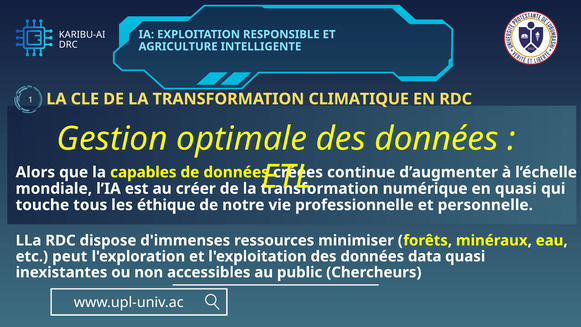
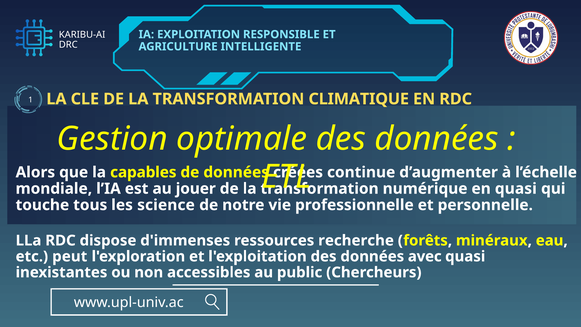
créer: créer -> jouer (196, 189)
éthique: éthique -> science (166, 205)
minimiser: minimiser -> recherche (356, 240)
data: data -> avec (425, 256)
